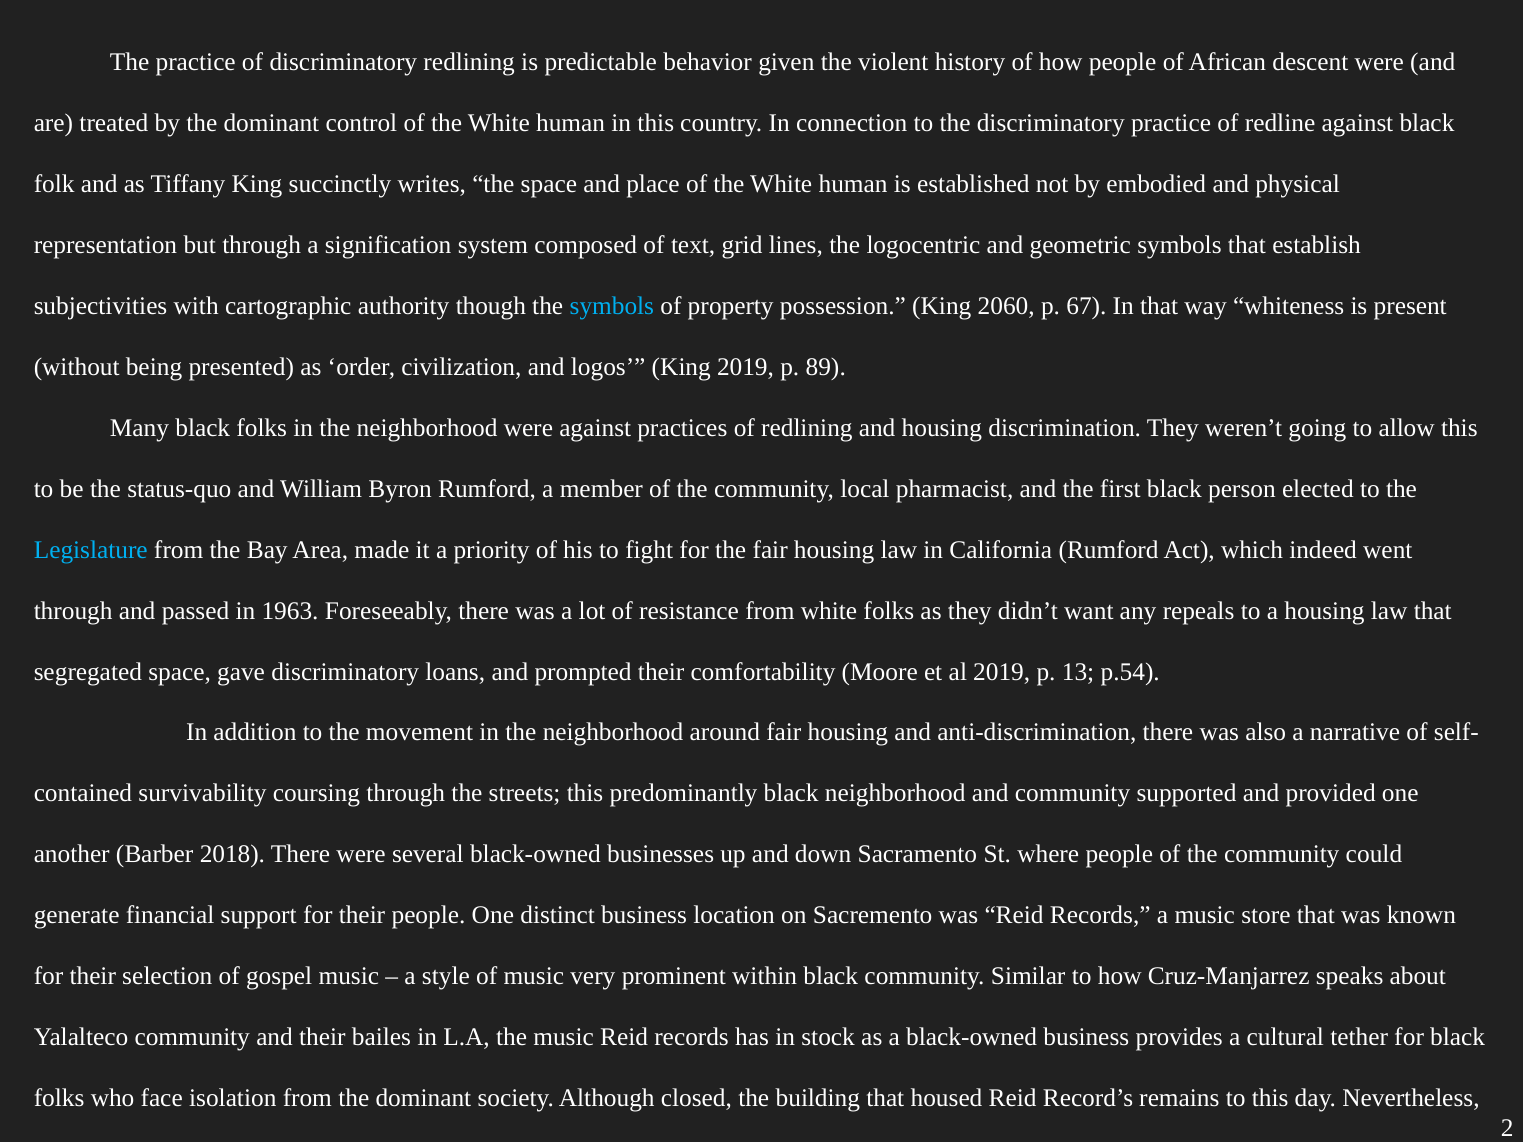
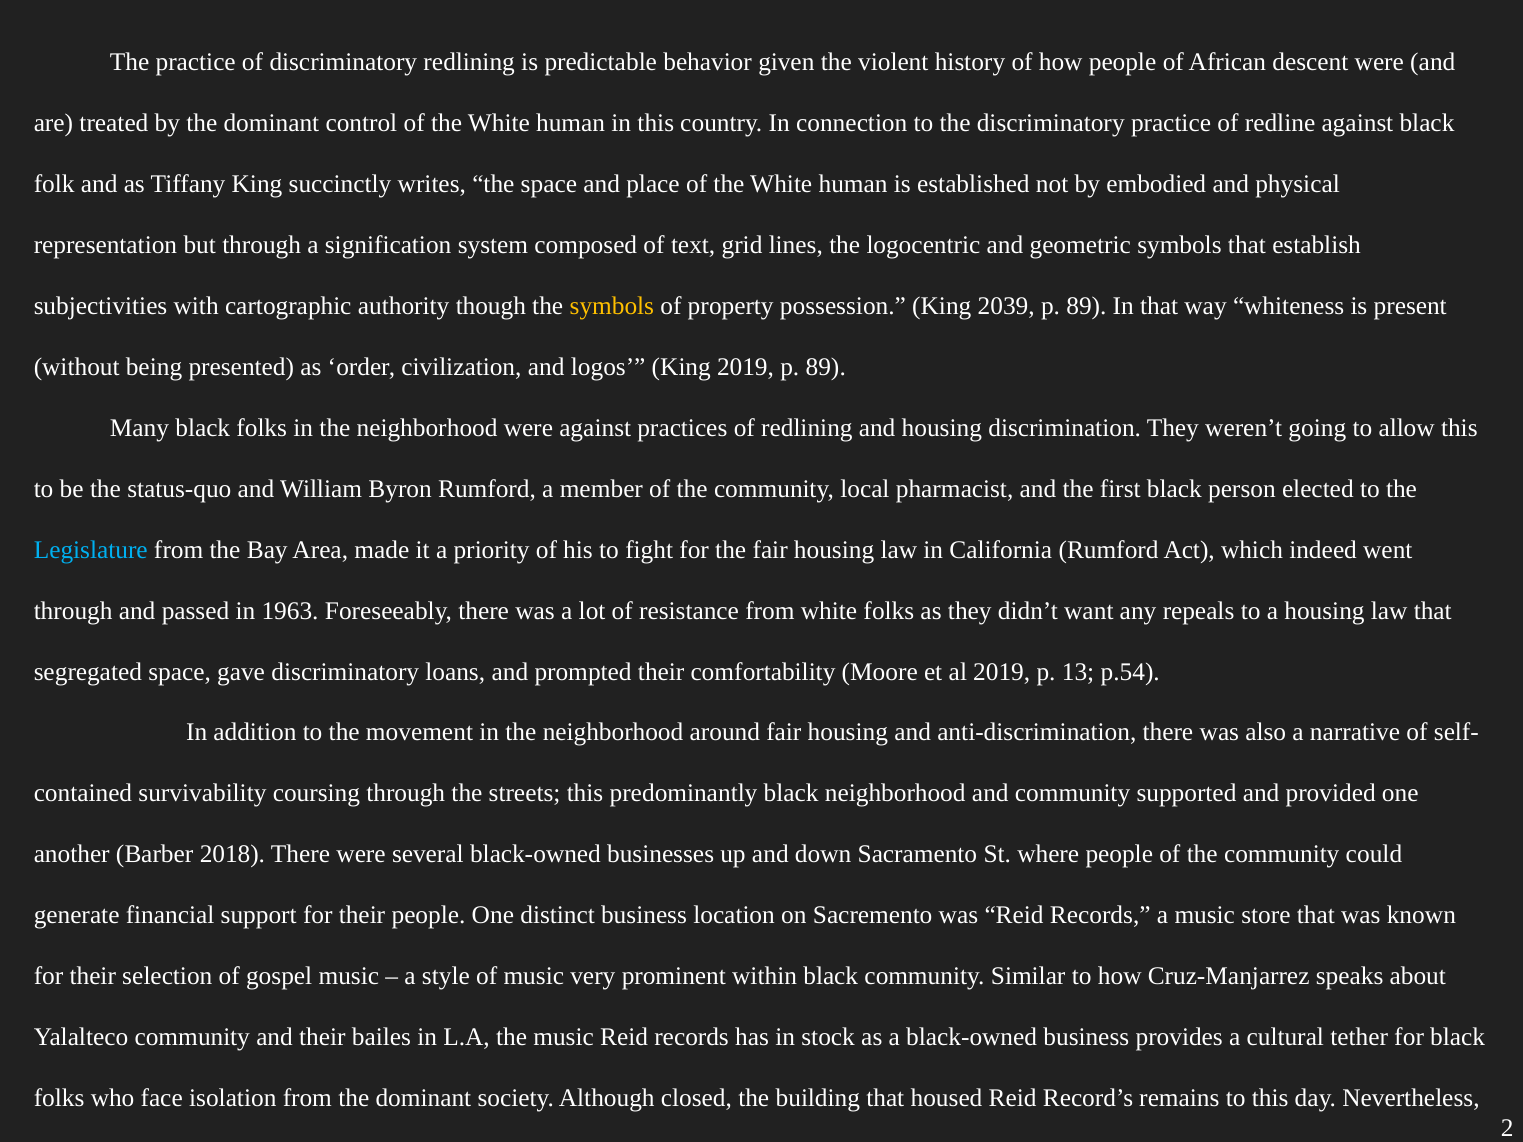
symbols colour: light blue -> yellow (612, 306)
2060: 2060 -> 2039 (1006, 306)
67: 67 -> 89 (1086, 306)
